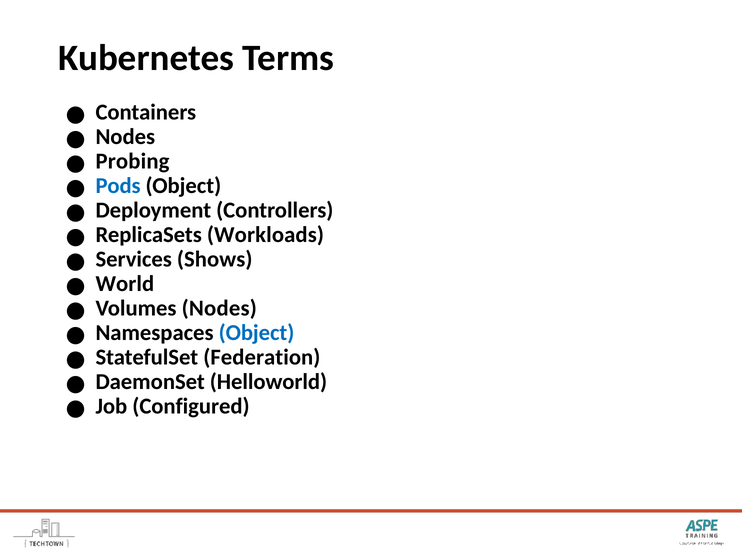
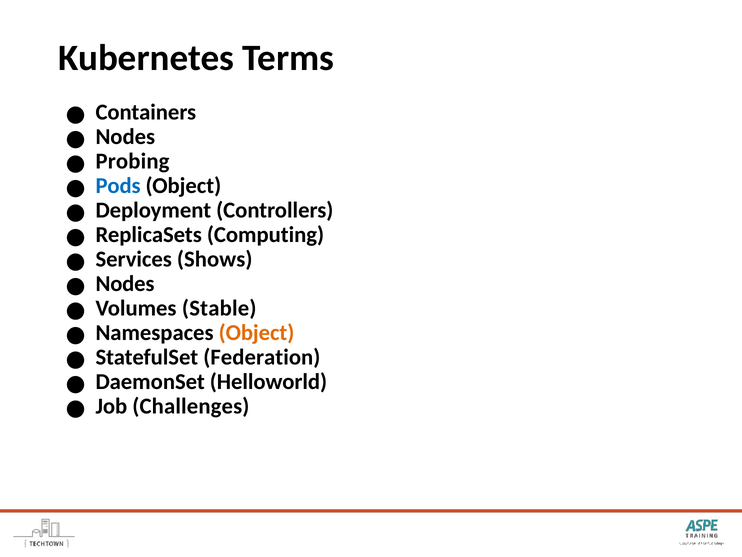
Workloads: Workloads -> Computing (266, 235)
World: World -> Nodes (125, 284)
Volumes Nodes: Nodes -> Stable (219, 308)
Object colour: blue -> orange (256, 333)
Configured: Configured -> Challenges (191, 406)
